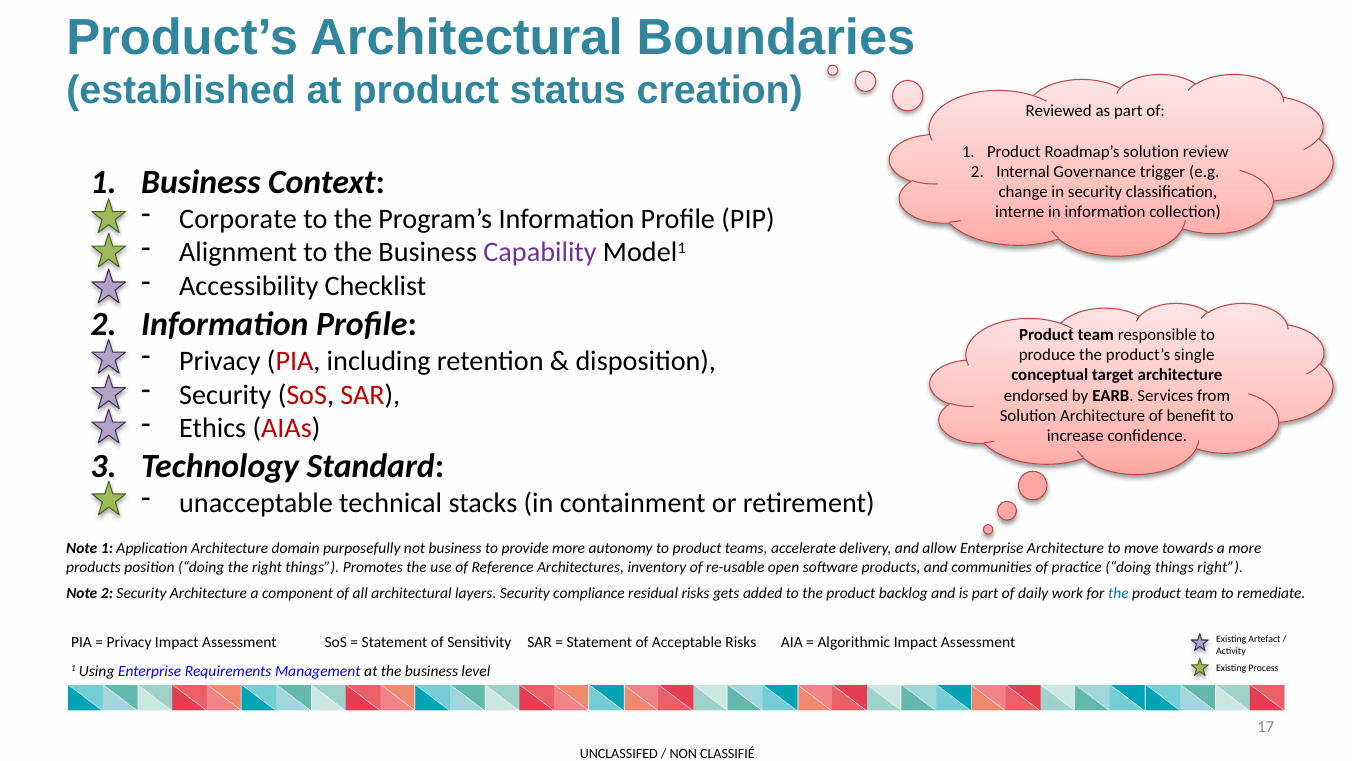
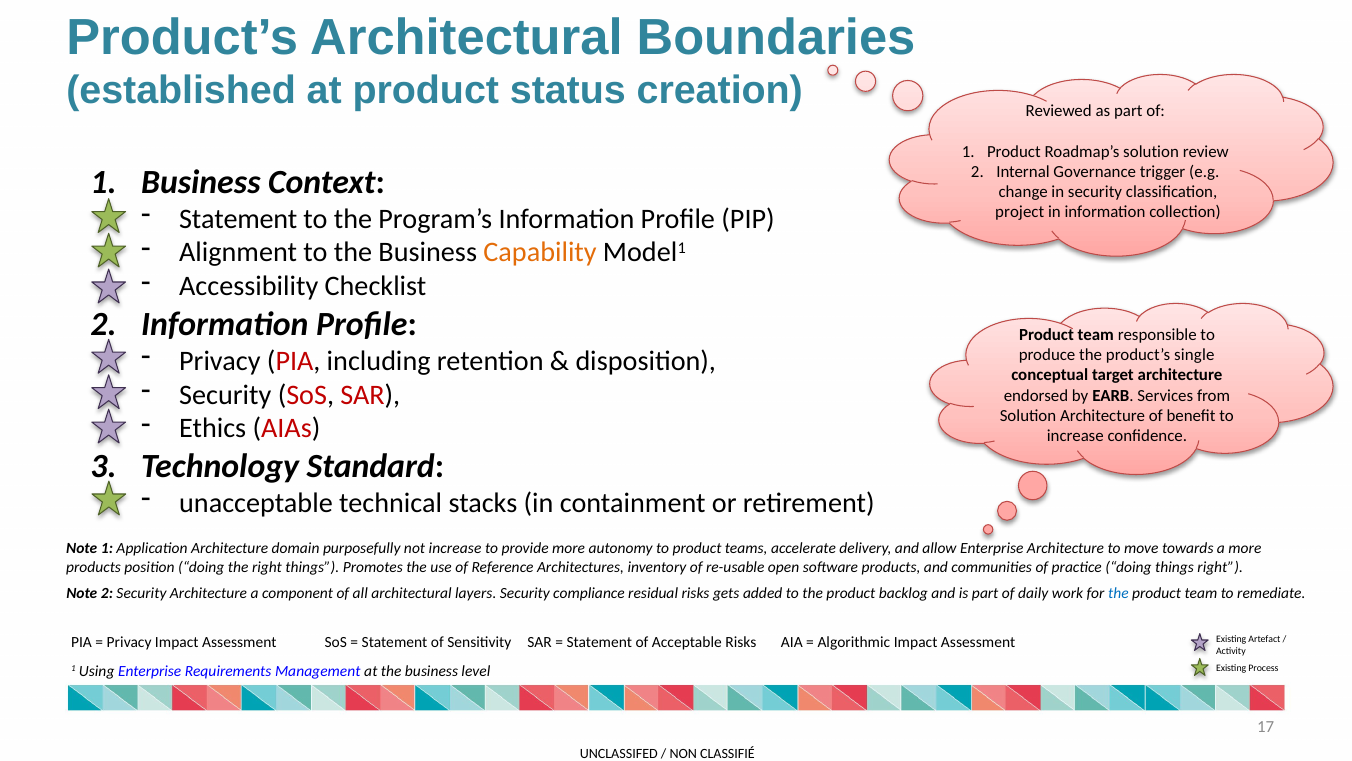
Corporate: Corporate -> Statement (238, 219)
interne: interne -> project (1020, 212)
Capability colour: purple -> orange (540, 253)
not business: business -> increase (455, 548)
